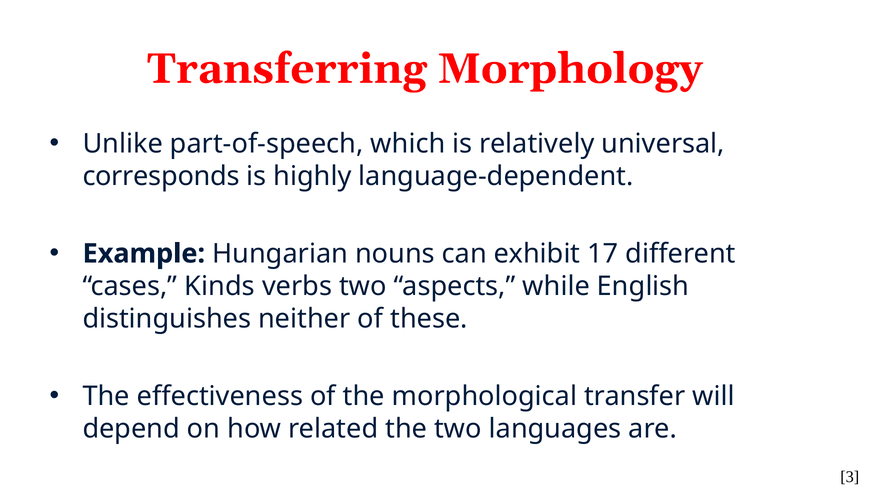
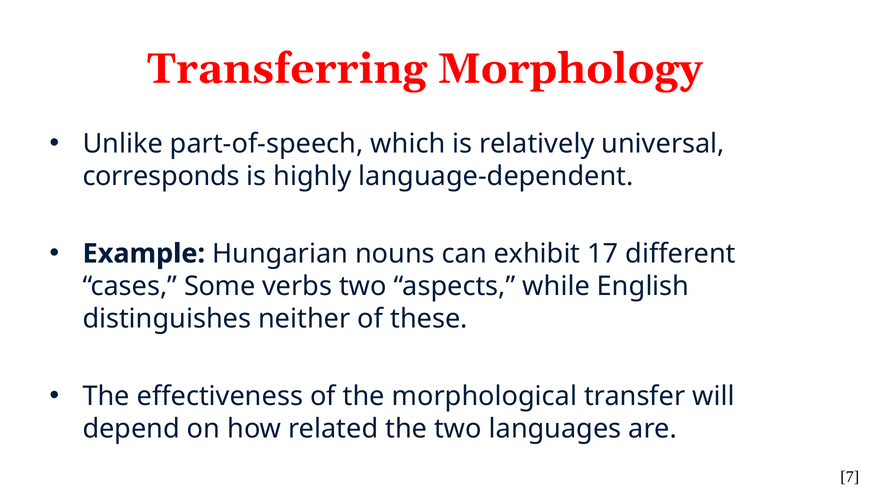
Kinds: Kinds -> Some (220, 286)
3: 3 -> 7 (850, 477)
